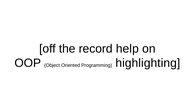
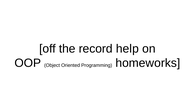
highlighting: highlighting -> homeworks (148, 63)
